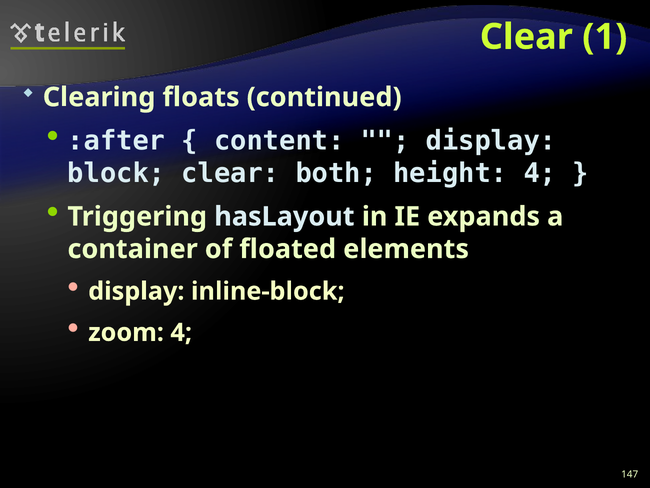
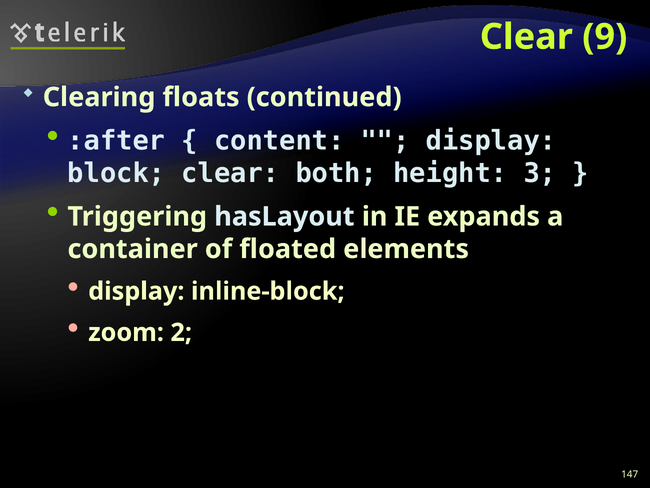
1: 1 -> 9 (605, 37)
height 4: 4 -> 3 (540, 173)
zoom 4: 4 -> 2 (181, 332)
